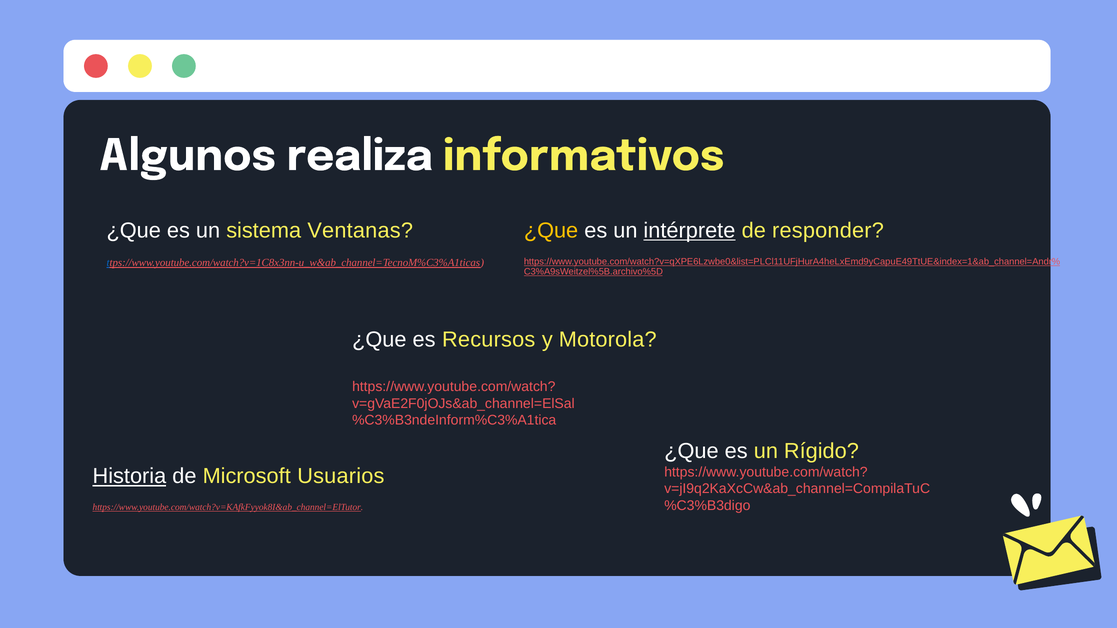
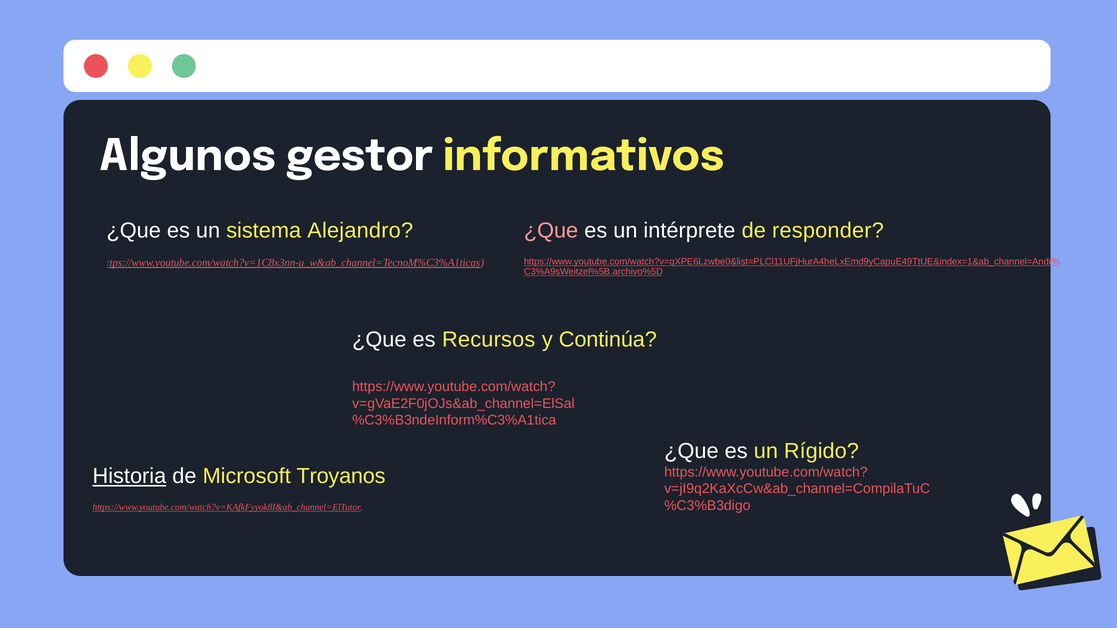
realiza: realiza -> gestor (360, 156)
Ventanas: Ventanas -> Alejandro (360, 231)
¿Que colour: yellow -> pink (551, 231)
intérprete underline: present -> none (689, 231)
Motorola: Motorola -> Continúa (608, 340)
Usuarios: Usuarios -> Troyanos (341, 477)
